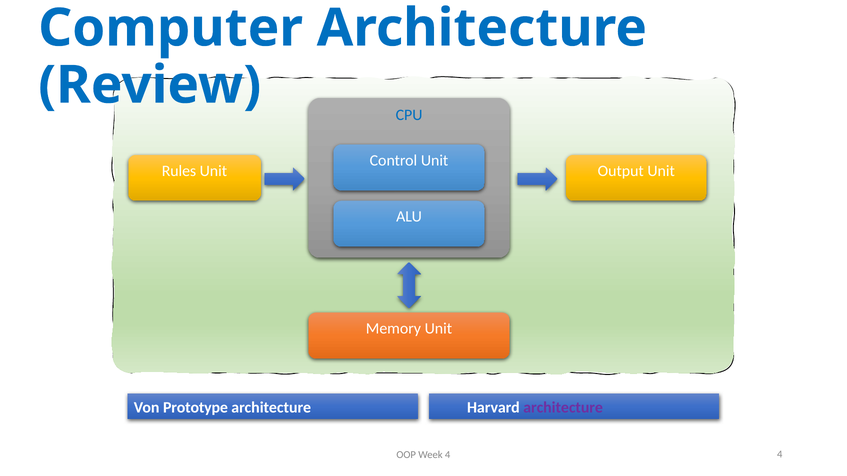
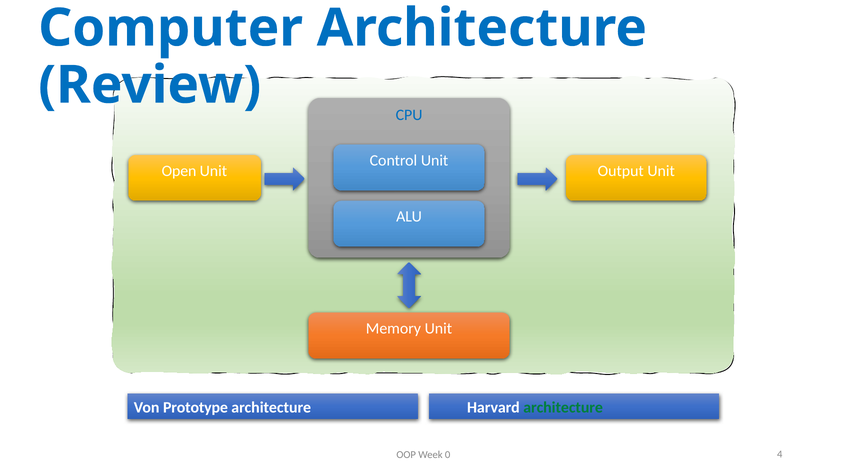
Rules: Rules -> Open (179, 171)
architecture colour: purple -> green (563, 408)
Week 4: 4 -> 0 (448, 455)
